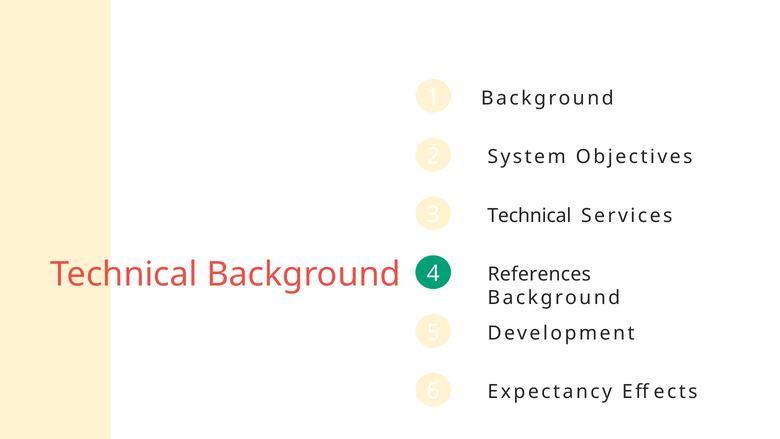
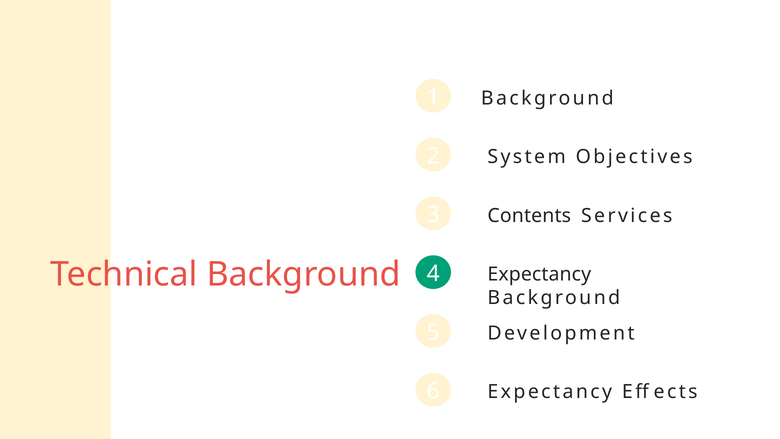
3 Technical: Technical -> Contents (529, 216)
4 References: References -> Expectancy (539, 274)
